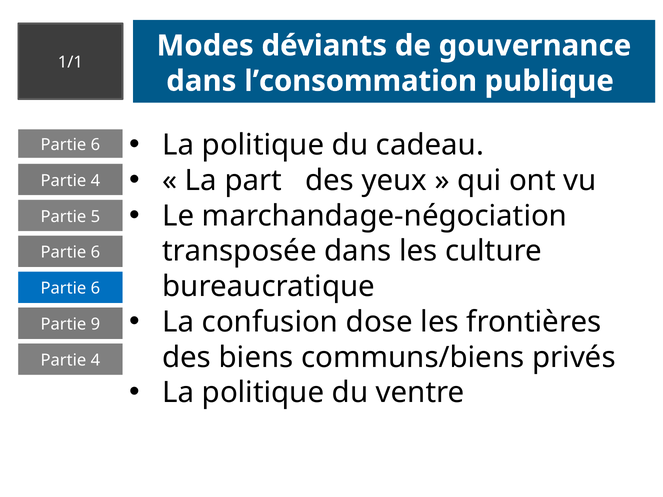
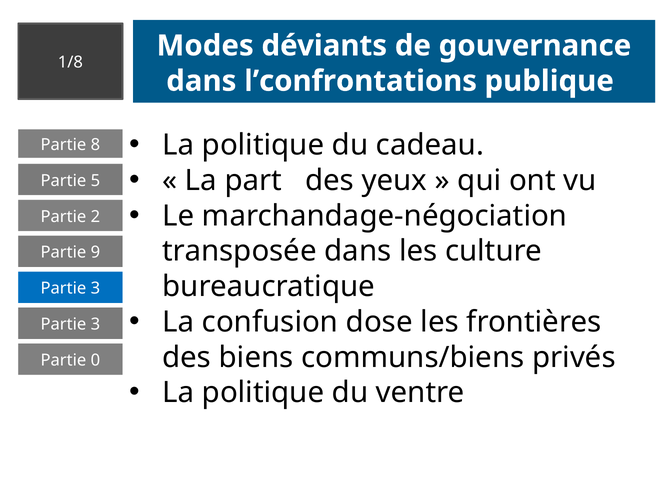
1/1: 1/1 -> 1/8 (70, 62)
l’consommation: l’consommation -> l’confrontations (361, 81)
6: 6 -> 8 (95, 145)
4: 4 -> 5 (95, 181)
5: 5 -> 2 (95, 217)
6: 6 -> 9 (95, 253)
6: 6 -> 3 (95, 289)
9: 9 -> 3 (95, 325)
4: 4 -> 0 (95, 361)
